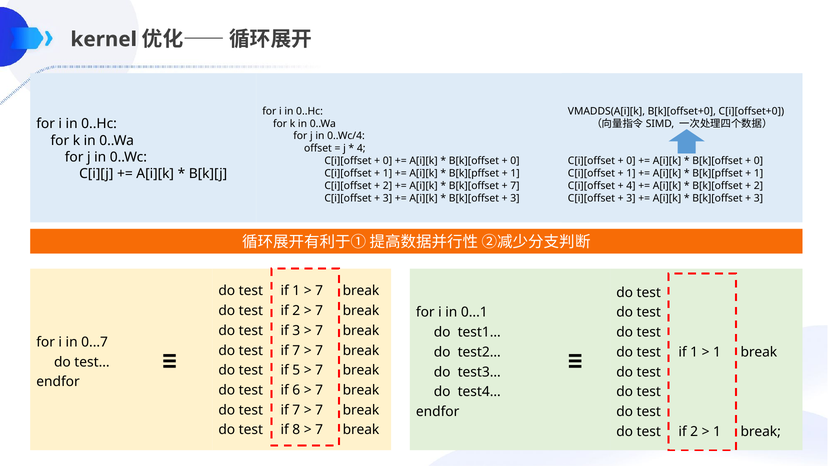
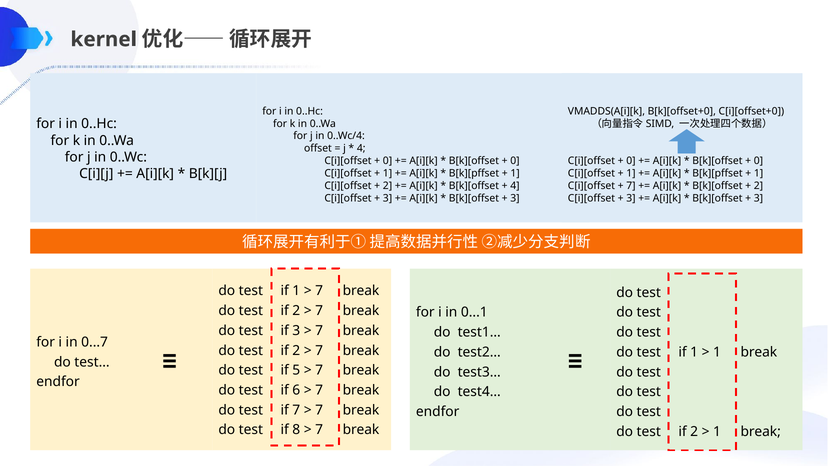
7: 7 -> 4 (515, 186)
4: 4 -> 7 (631, 186)
7: 7 -> 2 (296, 350)
